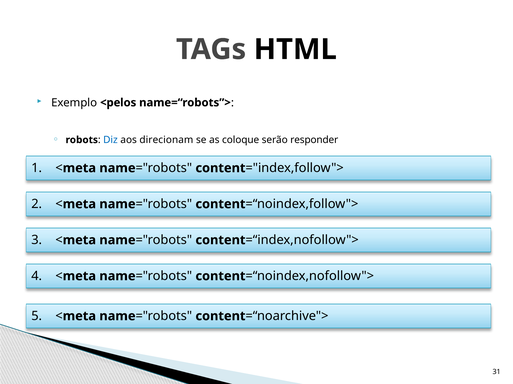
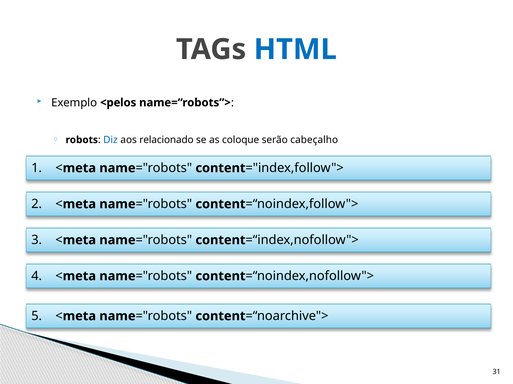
HTML colour: black -> blue (295, 49)
direcionam: direcionam -> relacionado (166, 140)
responder: responder -> cabeçalho (314, 140)
